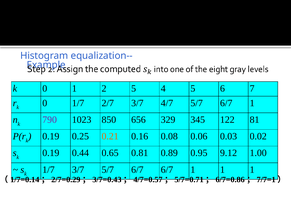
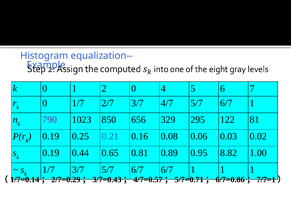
2 5: 5 -> 0 (134, 89)
345: 345 -> 295 (198, 120)
0.21 colour: orange -> blue (110, 137)
9.12: 9.12 -> 8.82 (229, 153)
